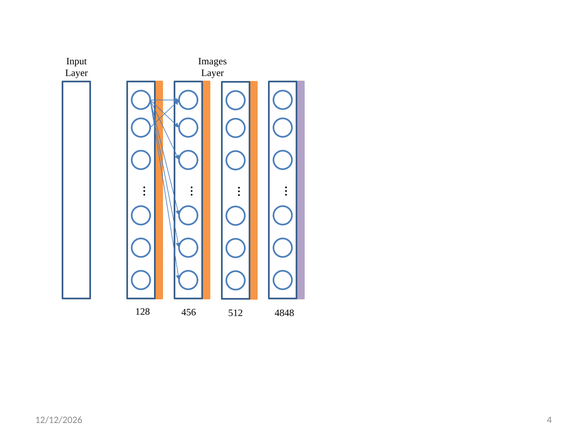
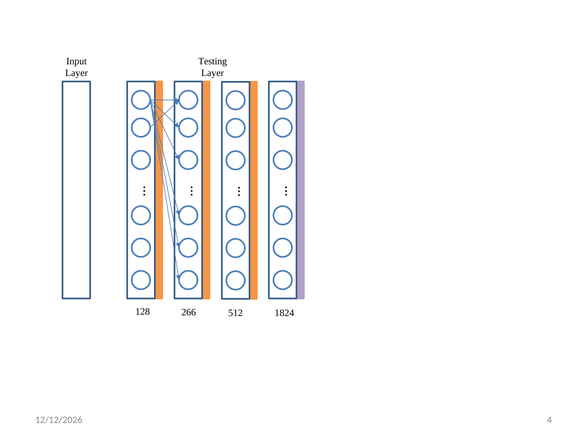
Images: Images -> Testing (213, 61)
456: 456 -> 266 (189, 312)
4848: 4848 -> 1824 (284, 313)
